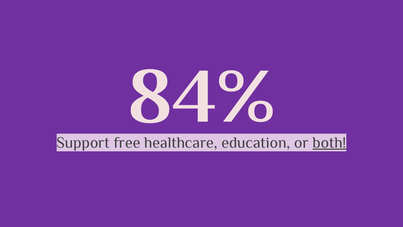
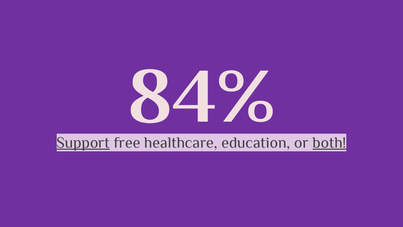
Support underline: none -> present (83, 142)
